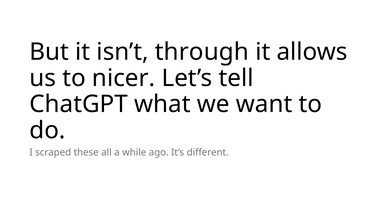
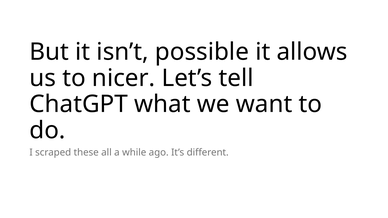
through: through -> possible (202, 52)
